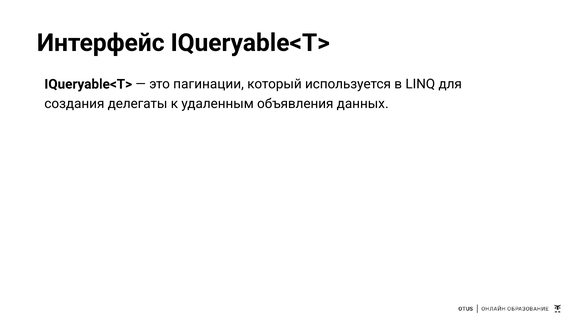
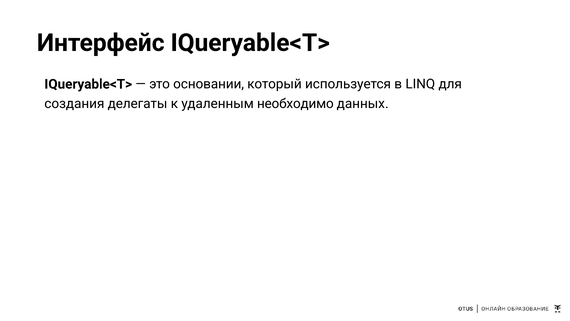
пагинации: пагинации -> основании (209, 84)
объявления: объявления -> необходимо (295, 103)
